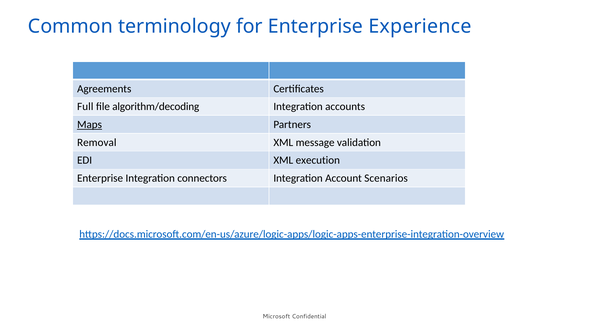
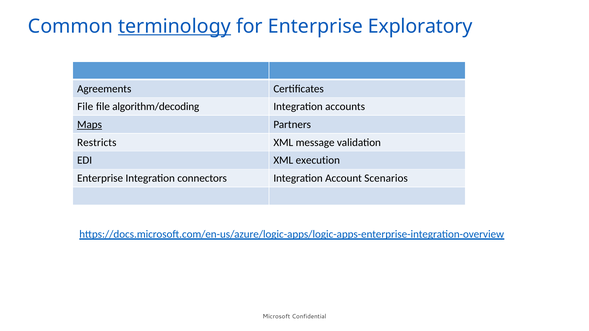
terminology underline: none -> present (175, 26)
Experience: Experience -> Exploratory (420, 26)
Full: Full -> File (85, 107)
Removal: Removal -> Restricts (97, 143)
